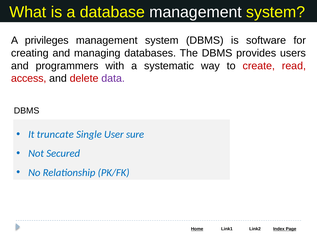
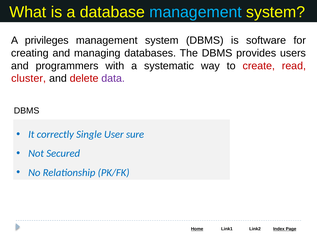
management colour: white -> light blue (196, 12)
access: access -> cluster (29, 78)
truncate: truncate -> correctly (55, 134)
